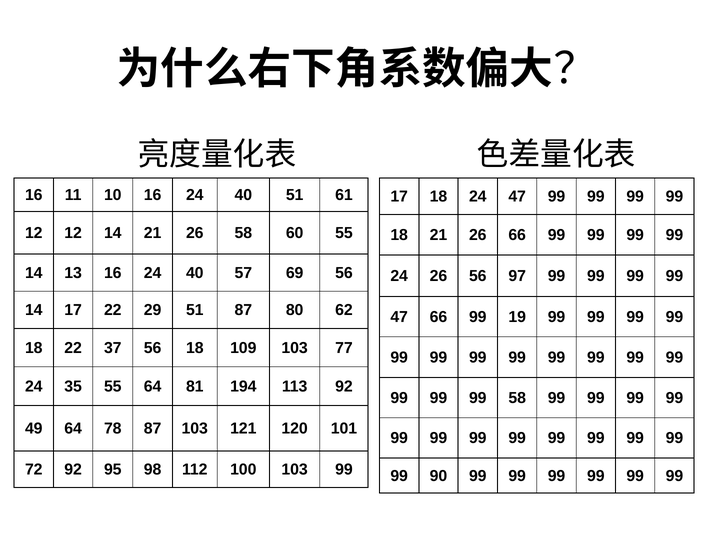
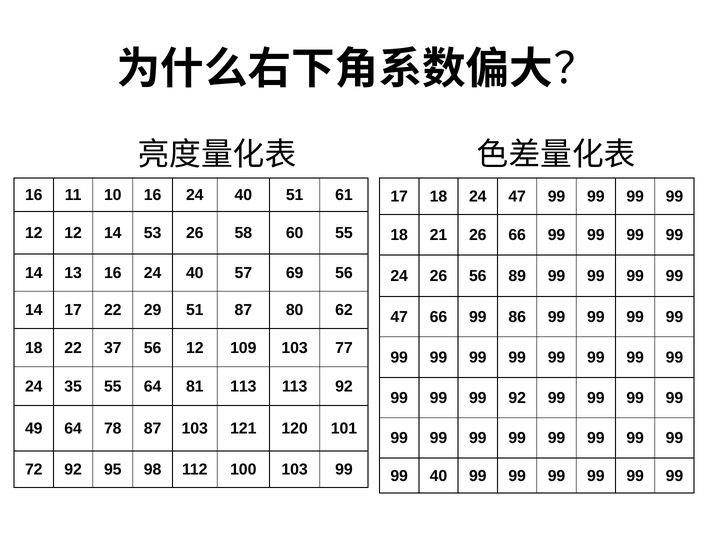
14 21: 21 -> 53 (153, 233)
97: 97 -> 89 (517, 276)
19: 19 -> 86 (517, 317)
56 18: 18 -> 12 (195, 348)
81 194: 194 -> 113 (243, 386)
99 58: 58 -> 92 (517, 397)
99 90: 90 -> 40 (439, 475)
